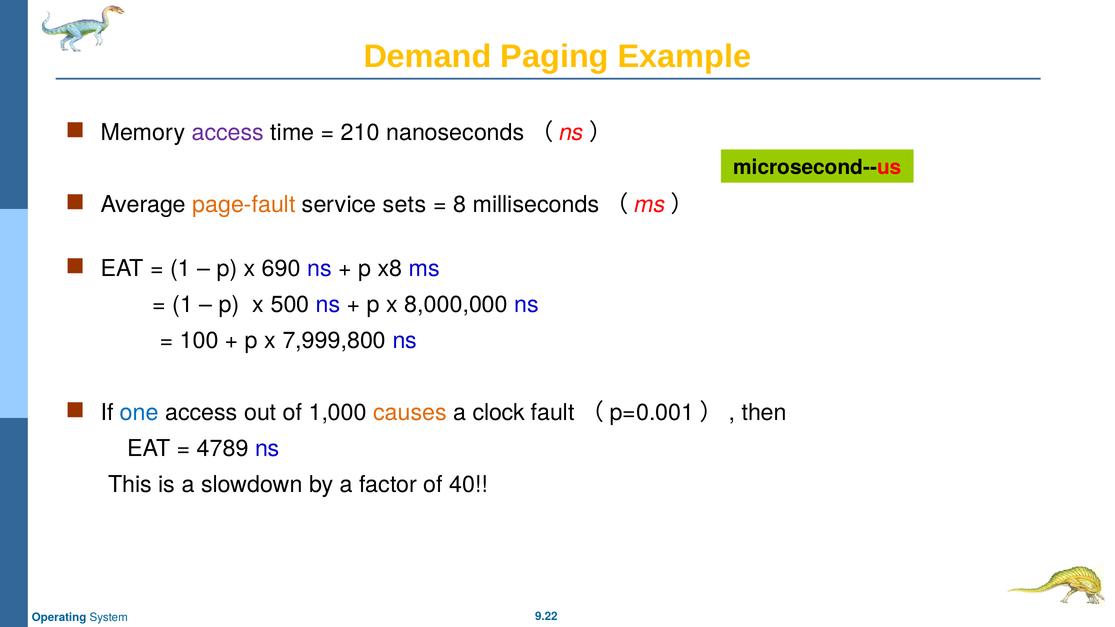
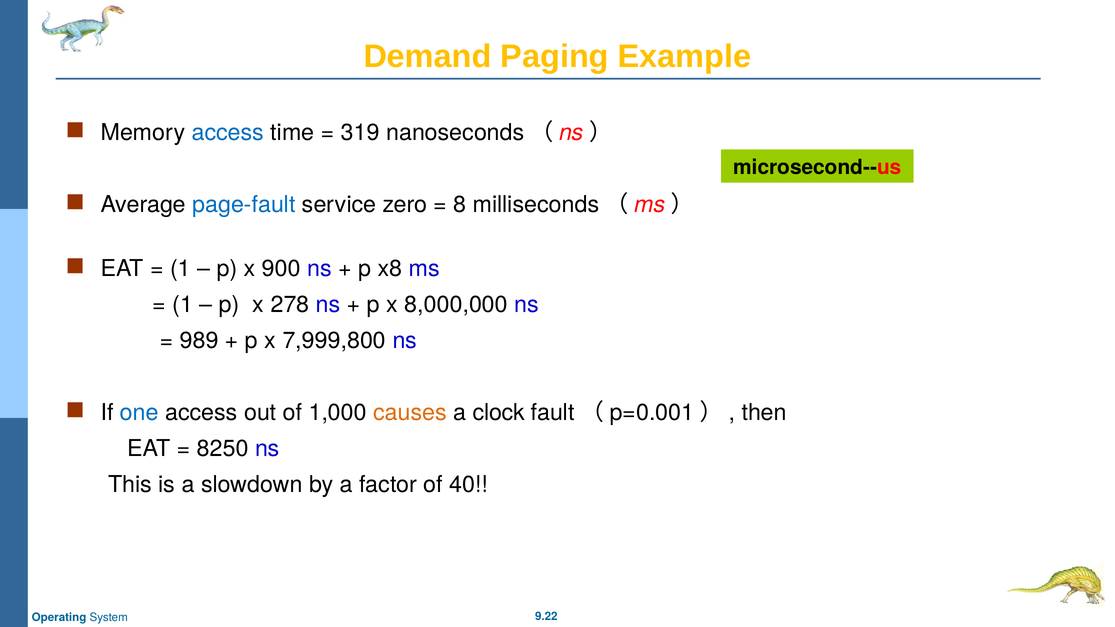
access colour: purple -> blue (228, 133)
210: 210 -> 319 (360, 133)
page-fault colour: orange -> blue (244, 205)
sets: sets -> zero (405, 205)
690: 690 -> 900 (281, 268)
500: 500 -> 278 (290, 305)
100: 100 -> 989 (199, 341)
4789: 4789 -> 8250 (223, 449)
